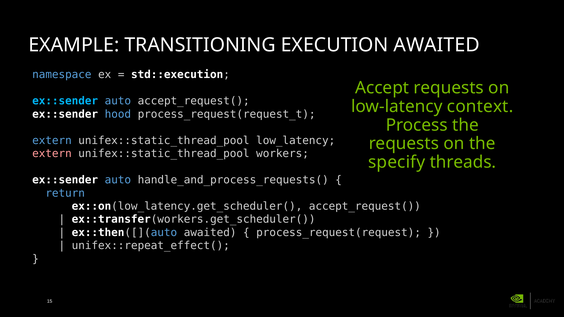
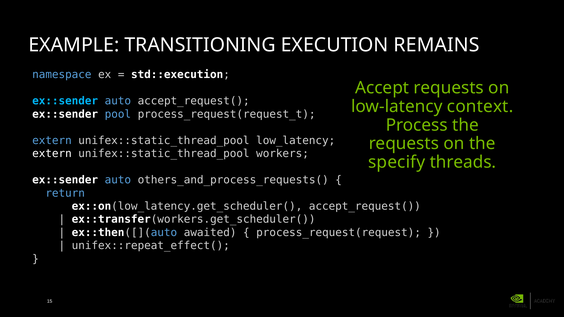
EXECUTION AWAITED: AWAITED -> REMAINS (437, 45)
hood: hood -> pool (118, 114)
extern colour: pink -> white (52, 154)
handle_and_process_requests(: handle_and_process_requests( -> others_and_process_requests( (233, 180)
